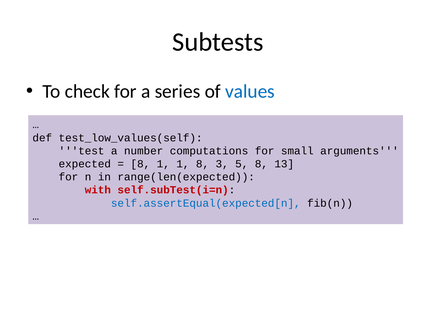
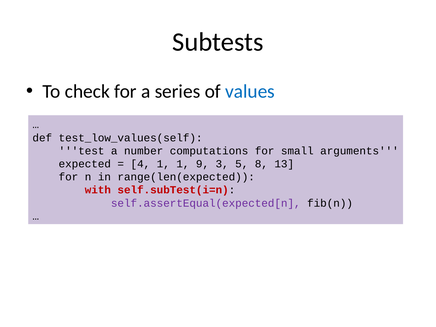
8: 8 -> 4 (140, 164)
1 8: 8 -> 9 (203, 164)
self.assertEqual(expected[n colour: blue -> purple (206, 203)
